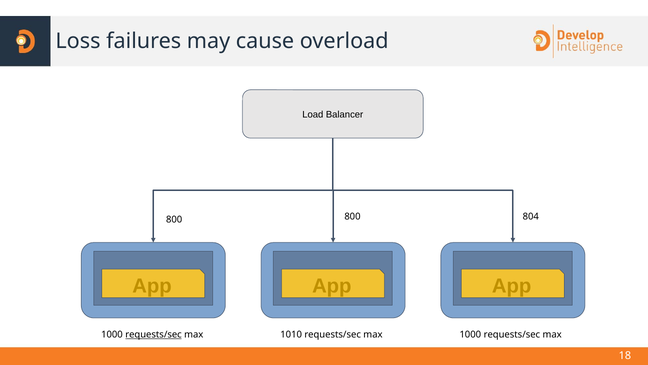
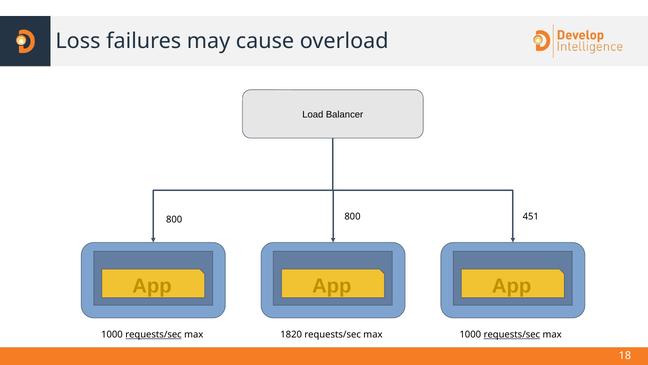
804: 804 -> 451 (531, 216)
1010: 1010 -> 1820 (291, 334)
requests/sec underline: none -> present (512, 334)
